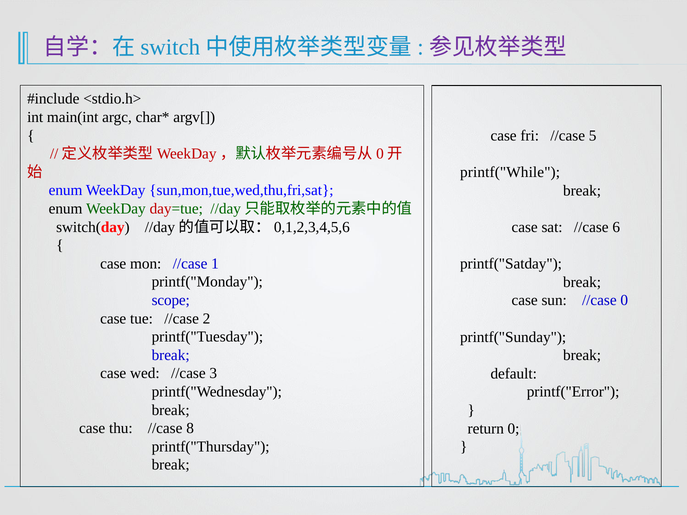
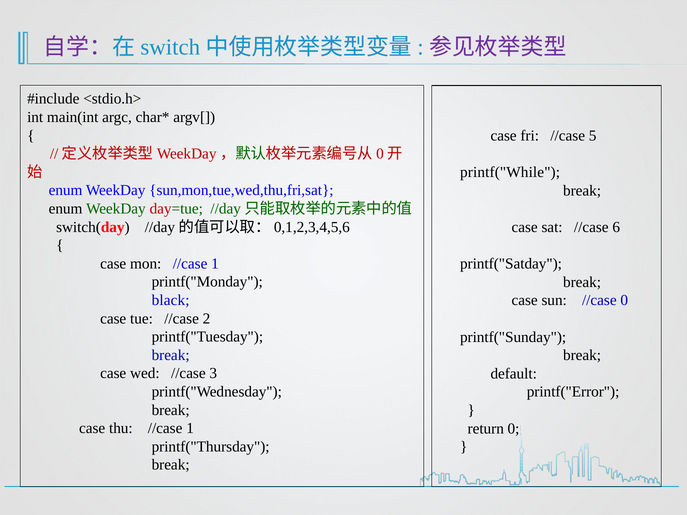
scope: scope -> black (171, 300)
thu //case 8: 8 -> 1 (190, 429)
